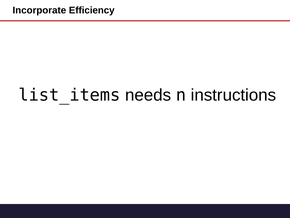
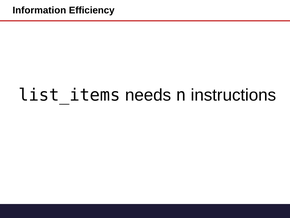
Incorporate: Incorporate -> Information (39, 10)
